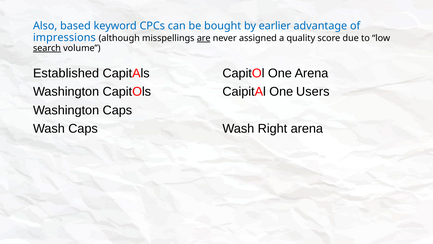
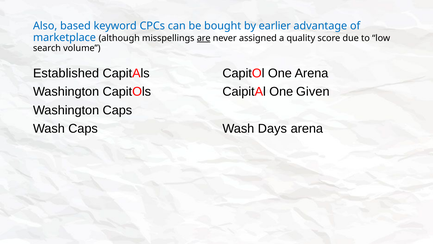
impressions: impressions -> marketplace (64, 37)
search underline: present -> none (47, 48)
Users: Users -> Given (313, 92)
Right: Right -> Days (272, 129)
